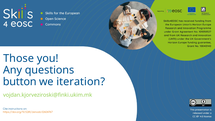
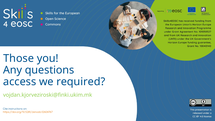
button: button -> access (20, 82)
iteration: iteration -> required (81, 82)
